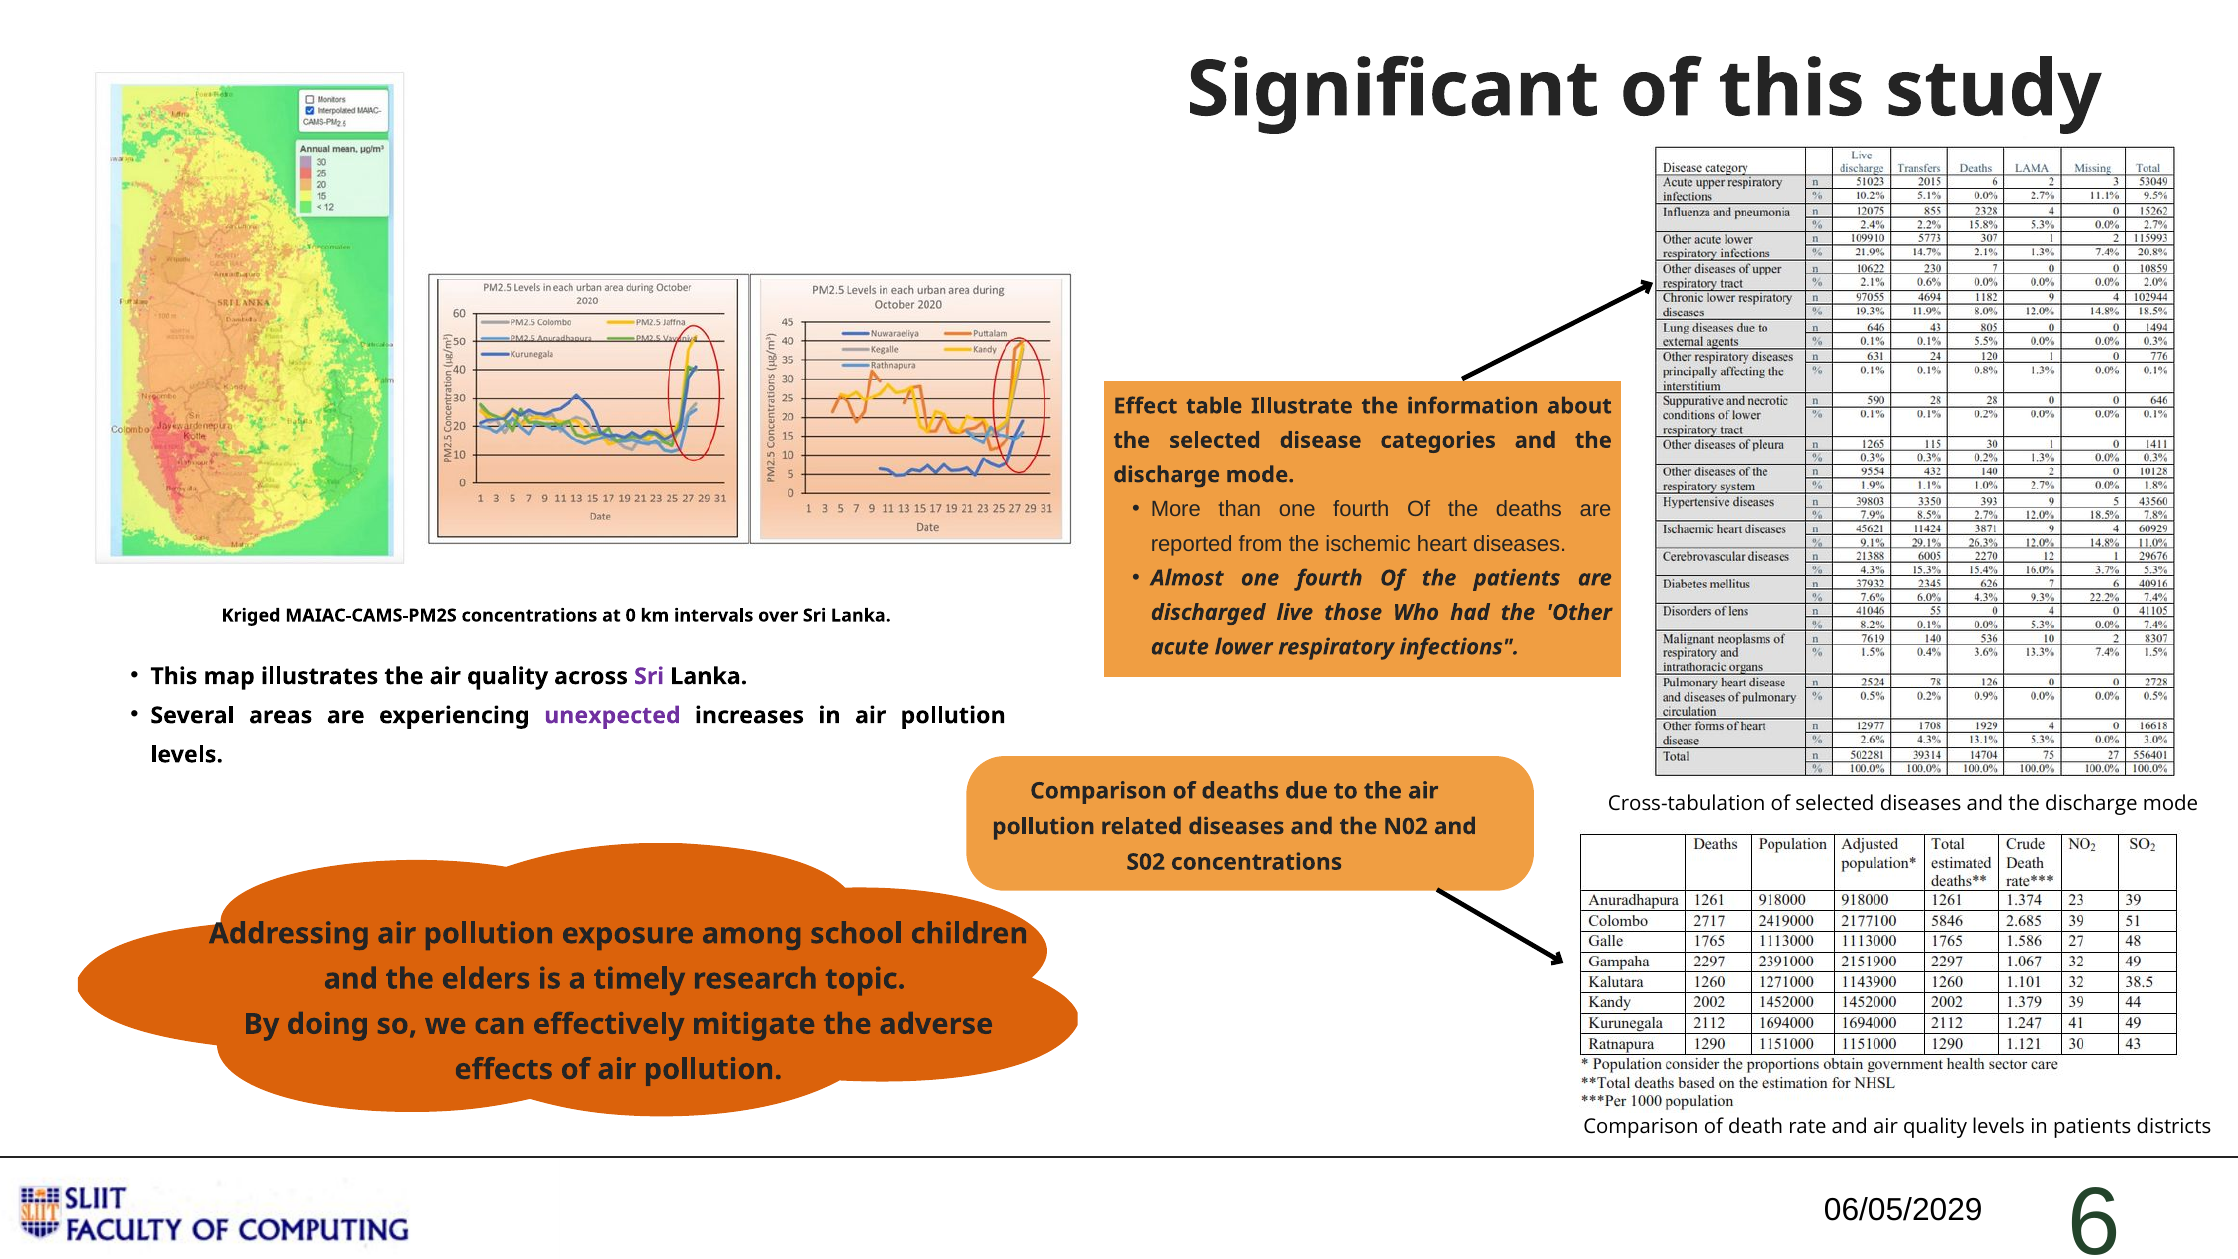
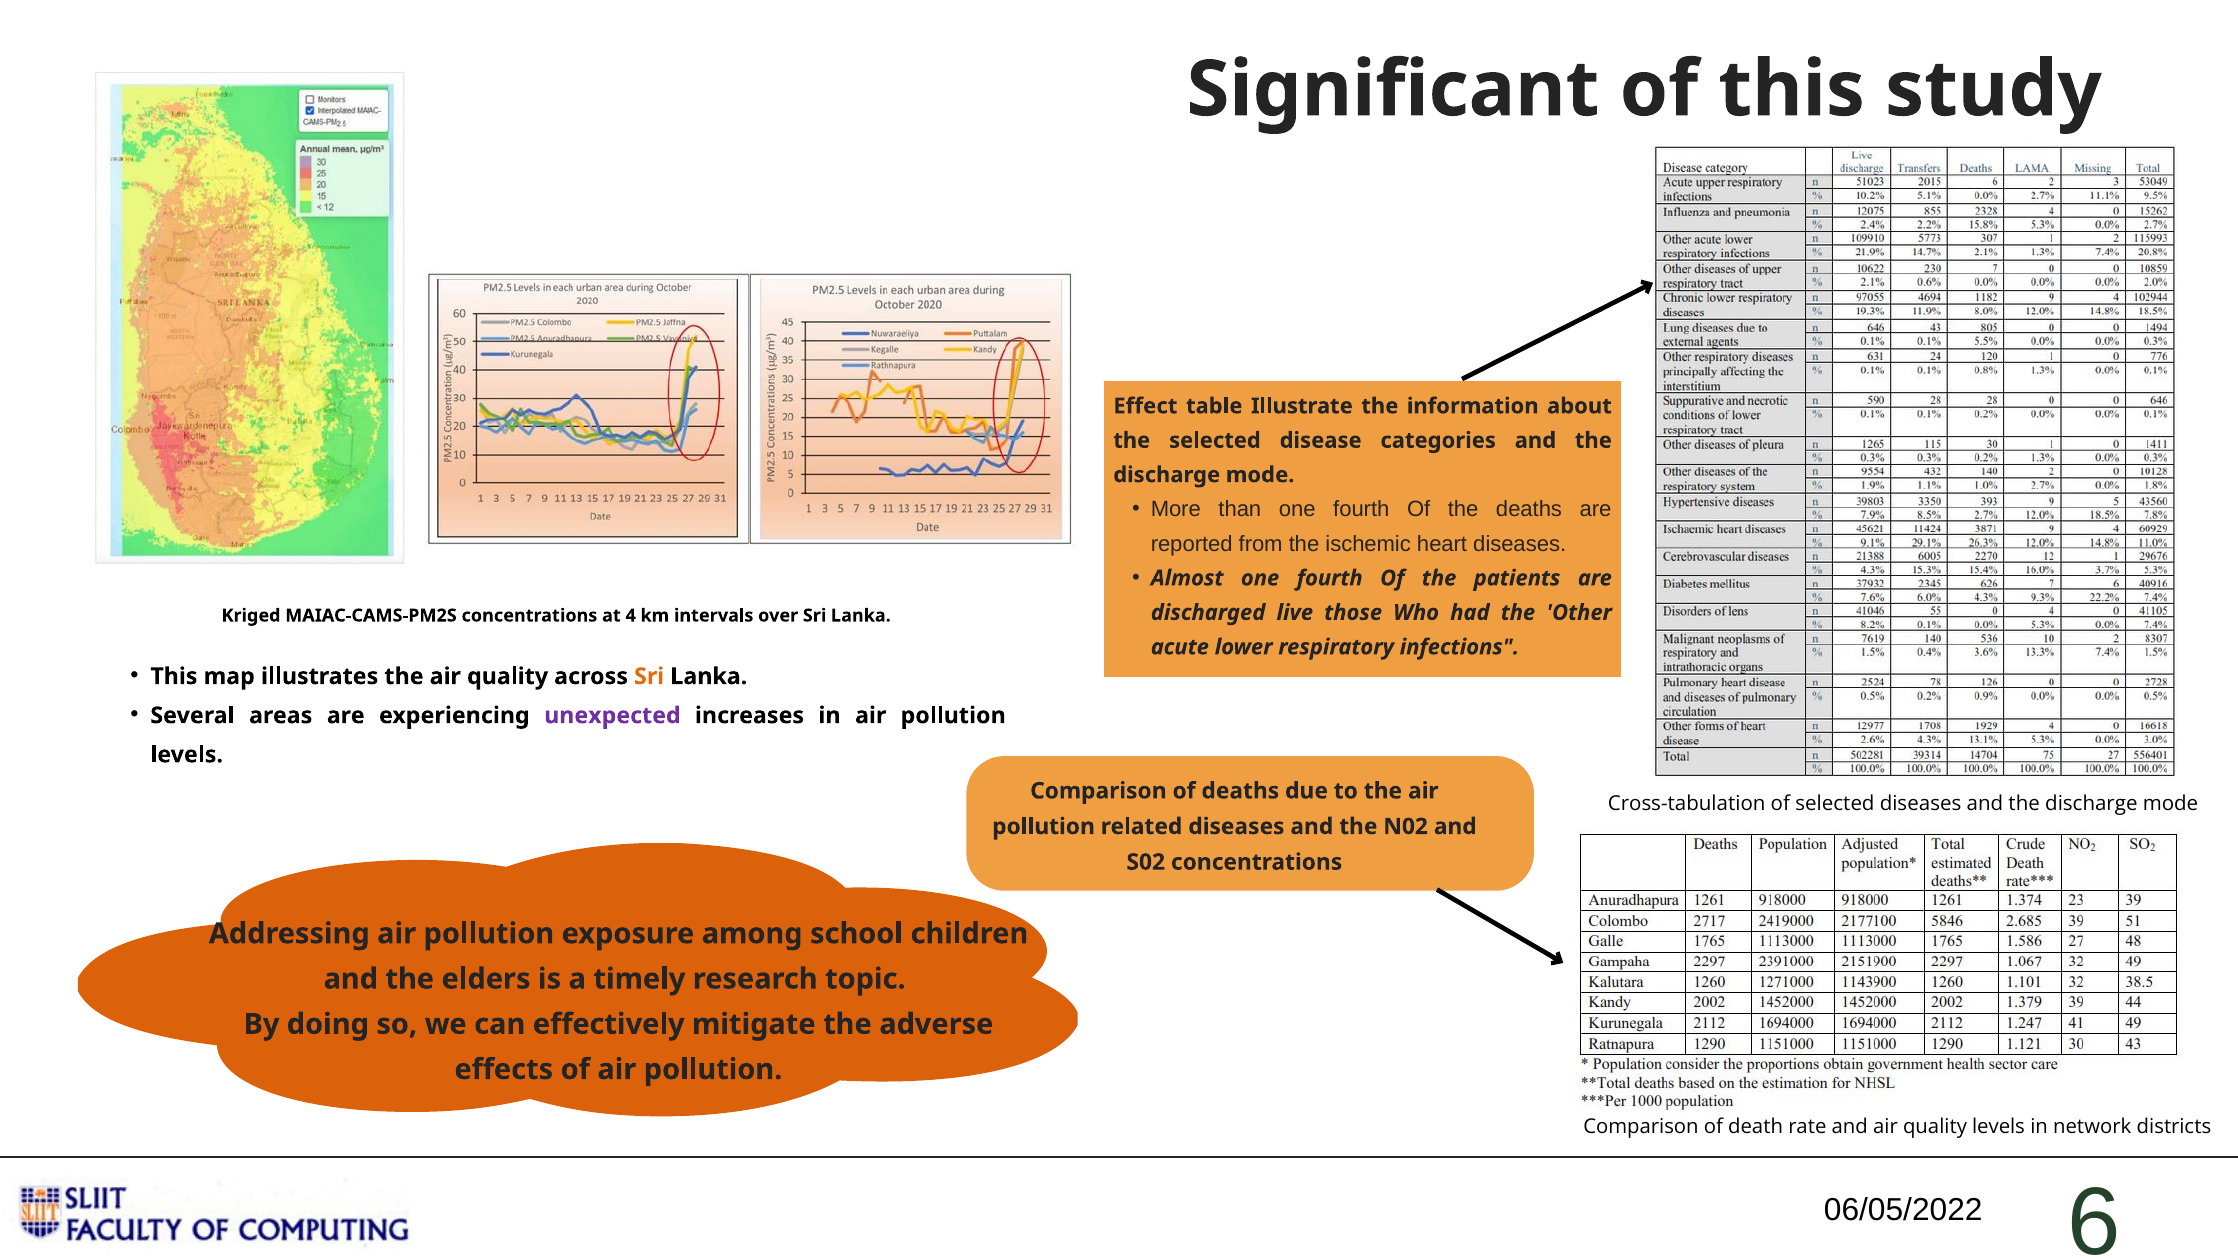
0: 0 -> 4 (631, 615)
Sri colour: purple -> orange (649, 676)
in patients: patients -> network (2092, 1126)
06/05/2029: 06/05/2029 -> 06/05/2022 (1903, 1210)
